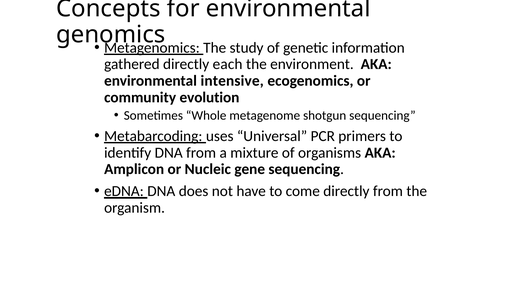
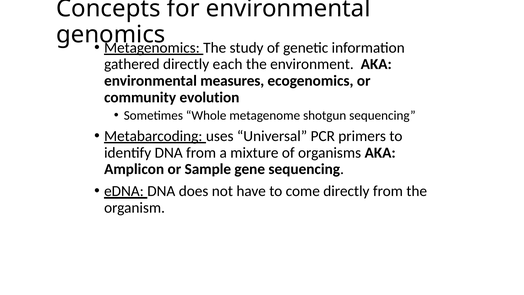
intensive: intensive -> measures (232, 81)
Nucleic: Nucleic -> Sample (208, 169)
